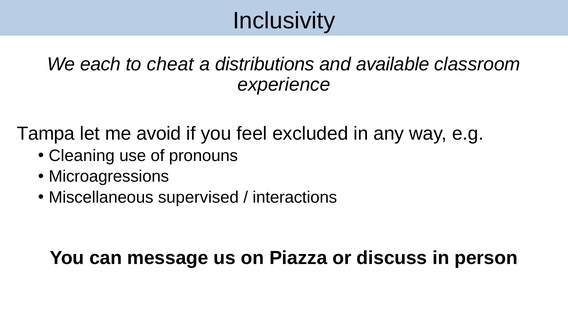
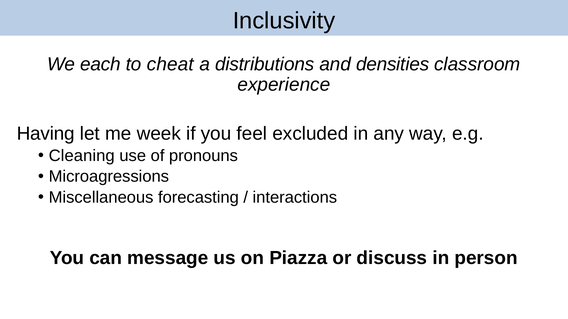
available: available -> densities (393, 64)
Tampa: Tampa -> Having (46, 134)
avoid: avoid -> week (159, 134)
supervised: supervised -> forecasting (198, 198)
